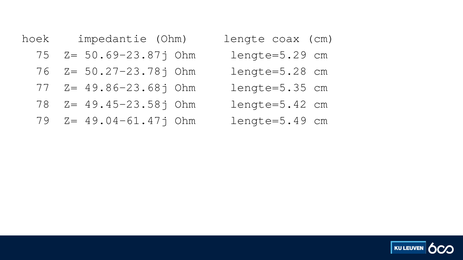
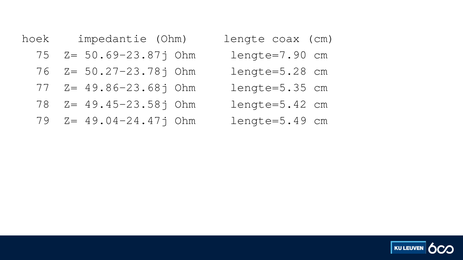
lengte=5.29: lengte=5.29 -> lengte=7.90 (269, 55)
49.04-61.47j: 49.04-61.47j -> 49.04-24.47j (126, 120)
